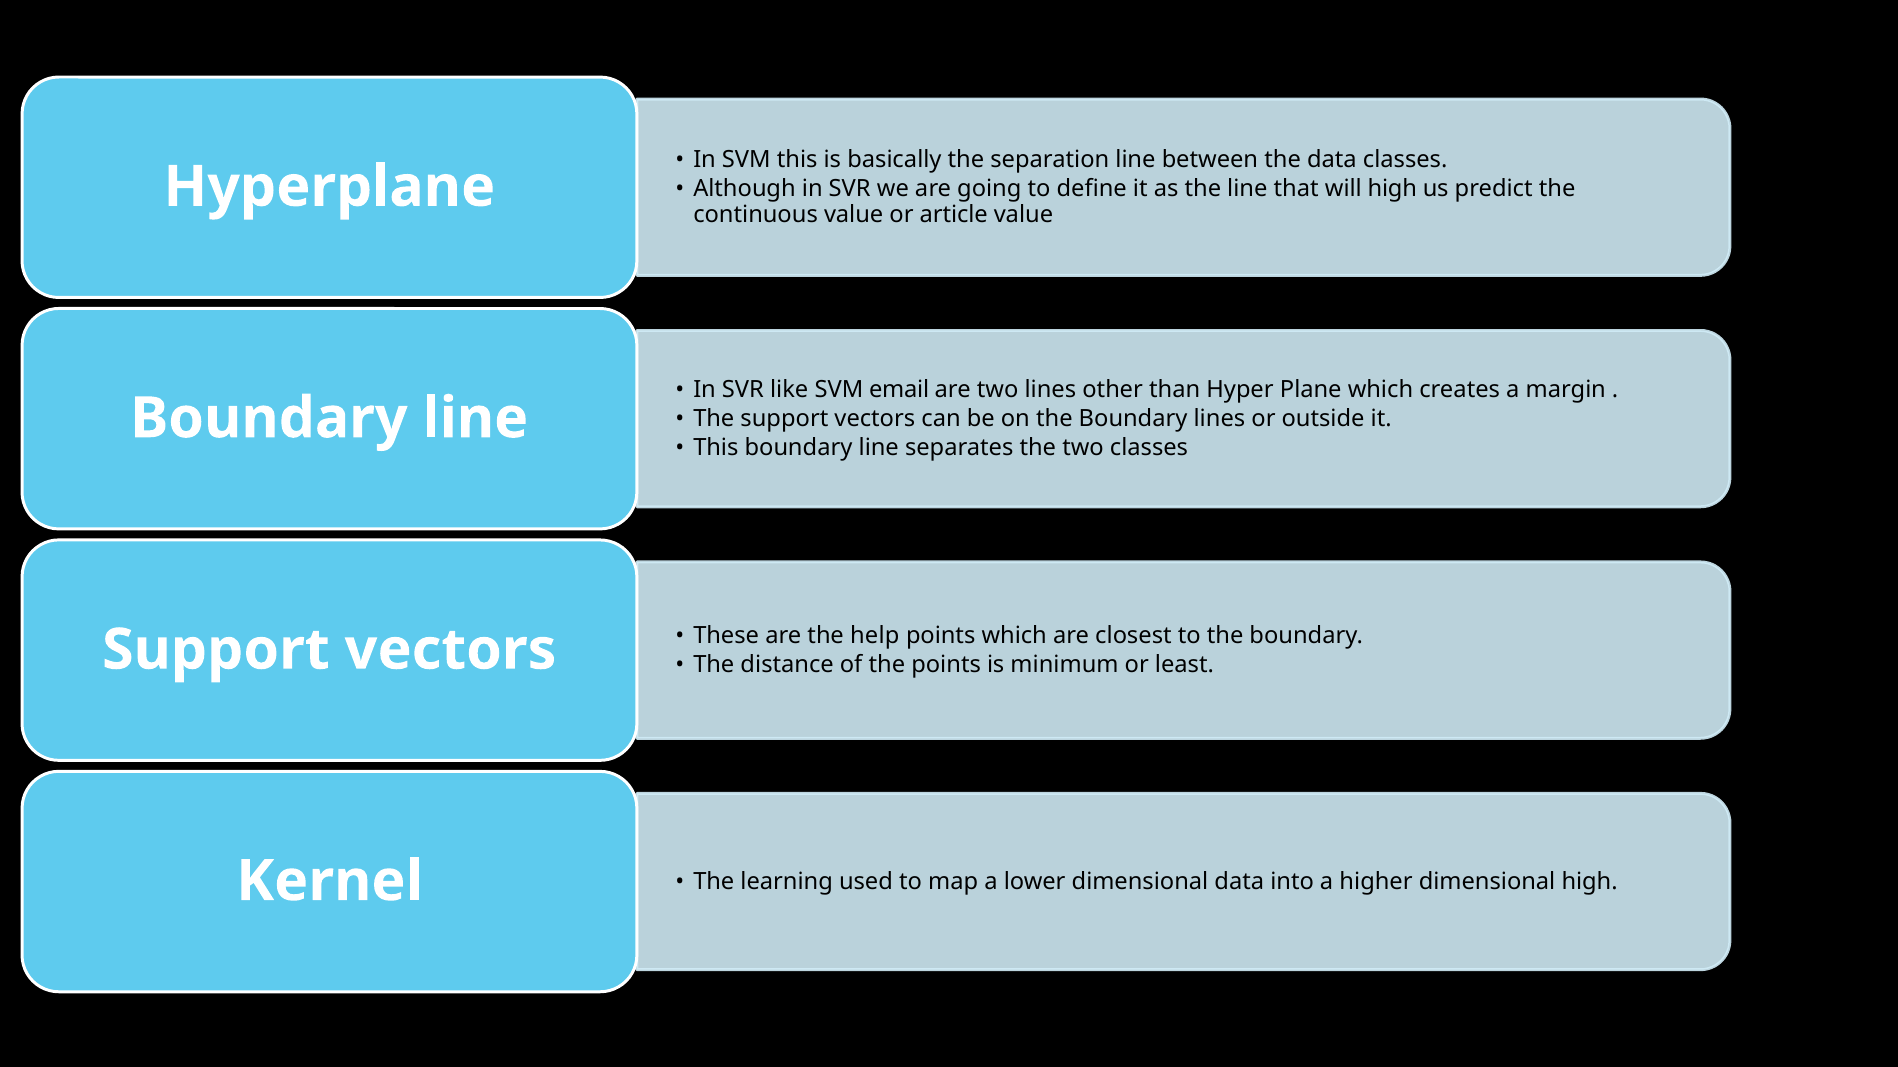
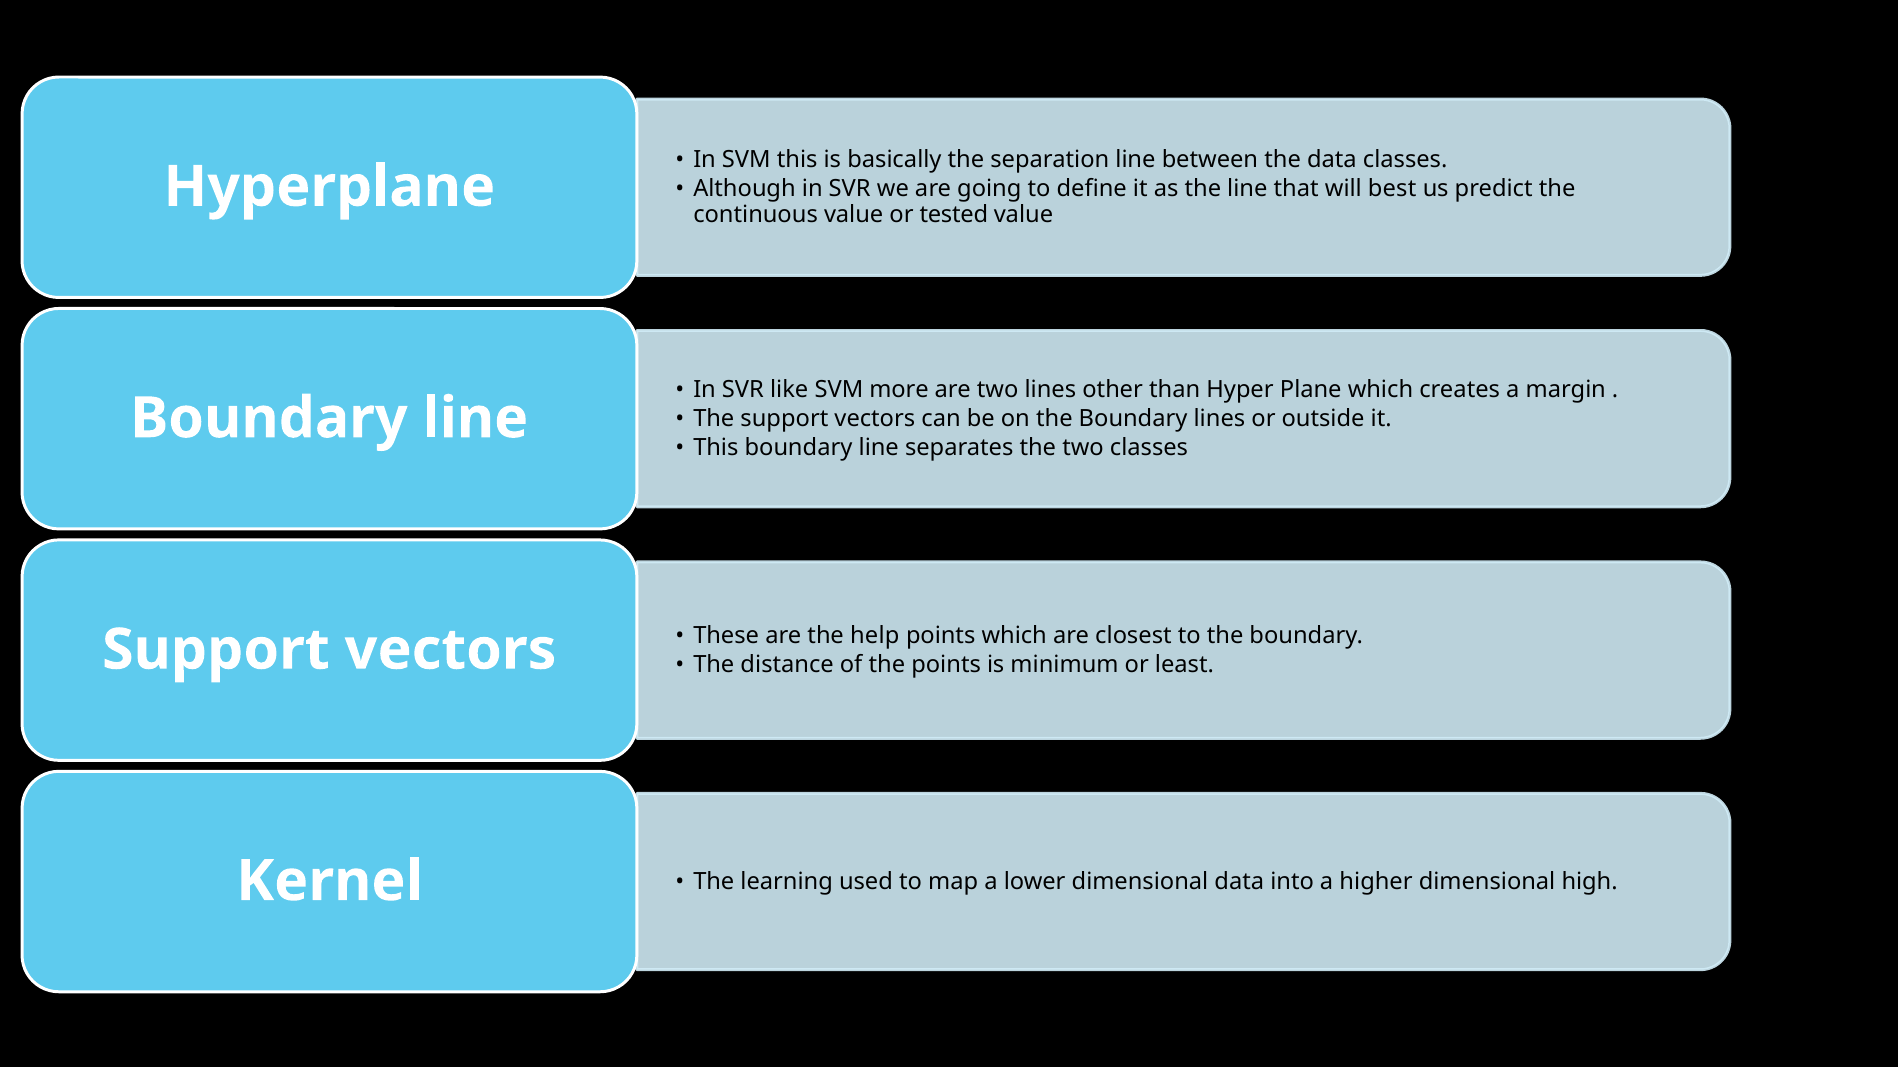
will high: high -> best (1392, 189)
article: article -> tested (954, 215)
email: email -> more (899, 390)
